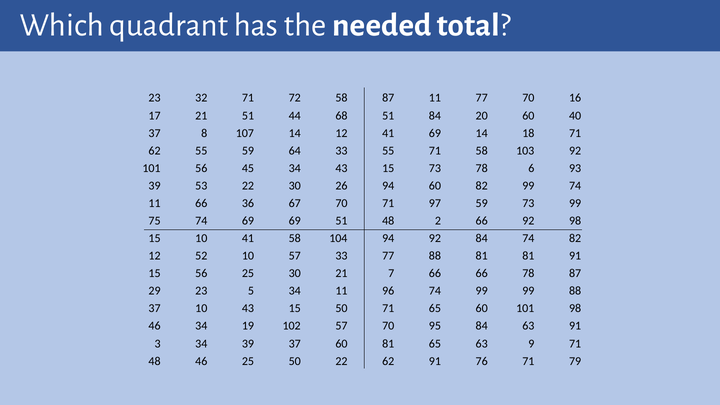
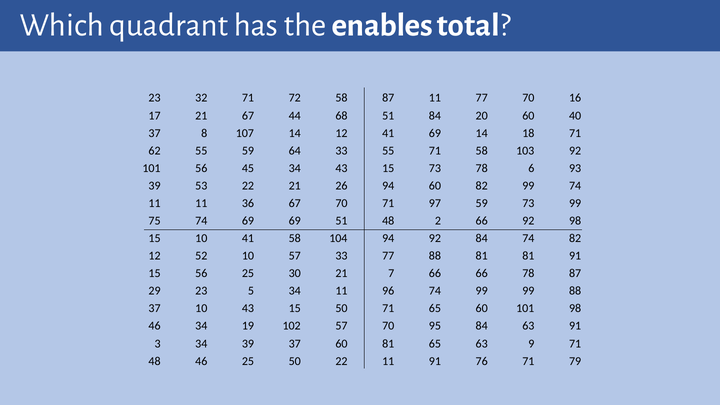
needed: needed -> enables (382, 25)
21 51: 51 -> 67 (248, 116)
22 30: 30 -> 21 (295, 186)
11 66: 66 -> 11 (201, 203)
22 62: 62 -> 11 (388, 361)
